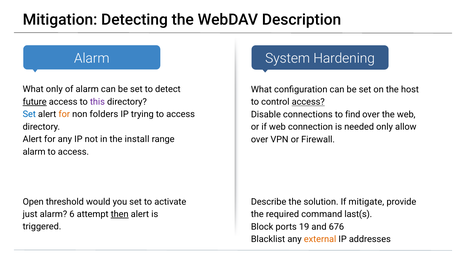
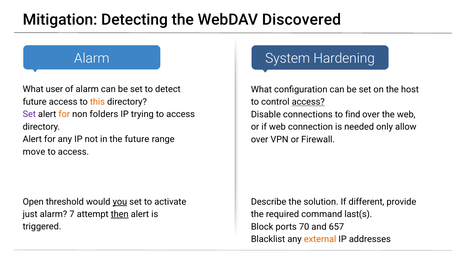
Description: Description -> Discovered (301, 20)
What only: only -> user (54, 89)
future underline: present -> none (35, 102)
this colour: purple -> orange (97, 102)
Set colour: blue -> purple (29, 114)
the install: install -> future (137, 139)
alarm: alarm -> move (34, 152)
you underline: none -> present (120, 202)
mitigate: mitigate -> different (366, 202)
6: 6 -> 7 (72, 214)
19: 19 -> 70 (304, 227)
676: 676 -> 657 (336, 227)
